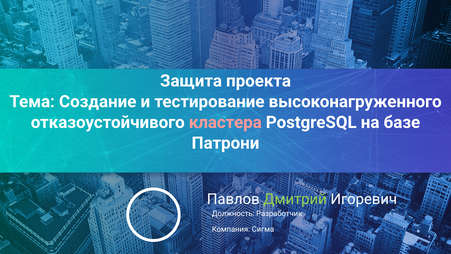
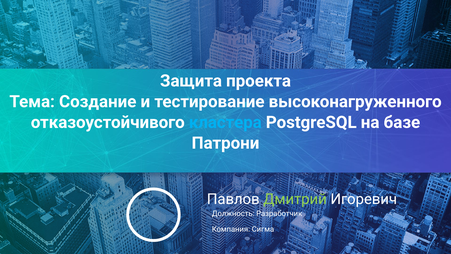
кластера colour: pink -> light blue (225, 122)
